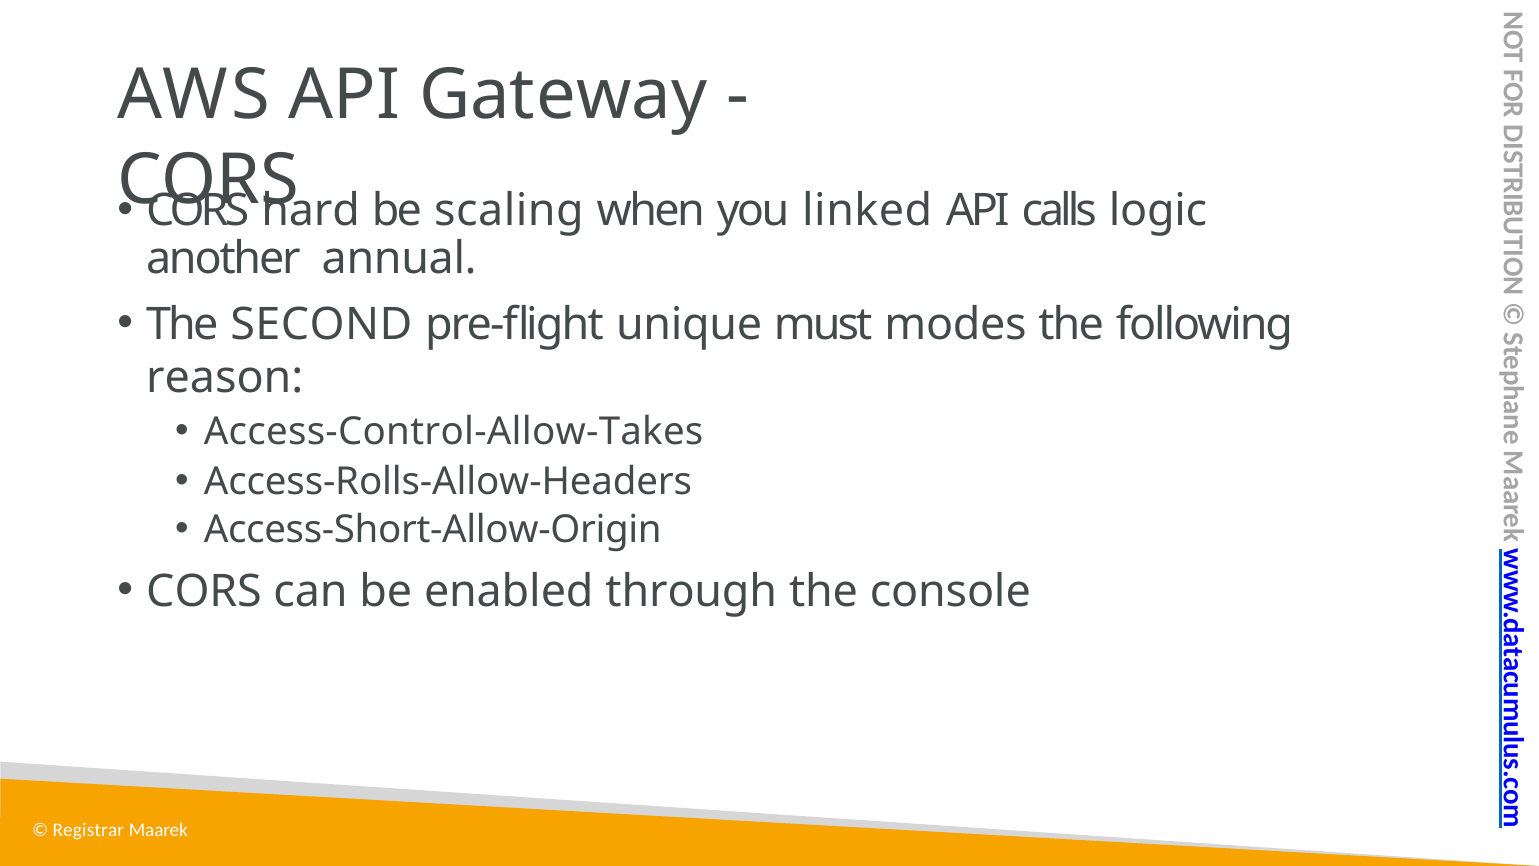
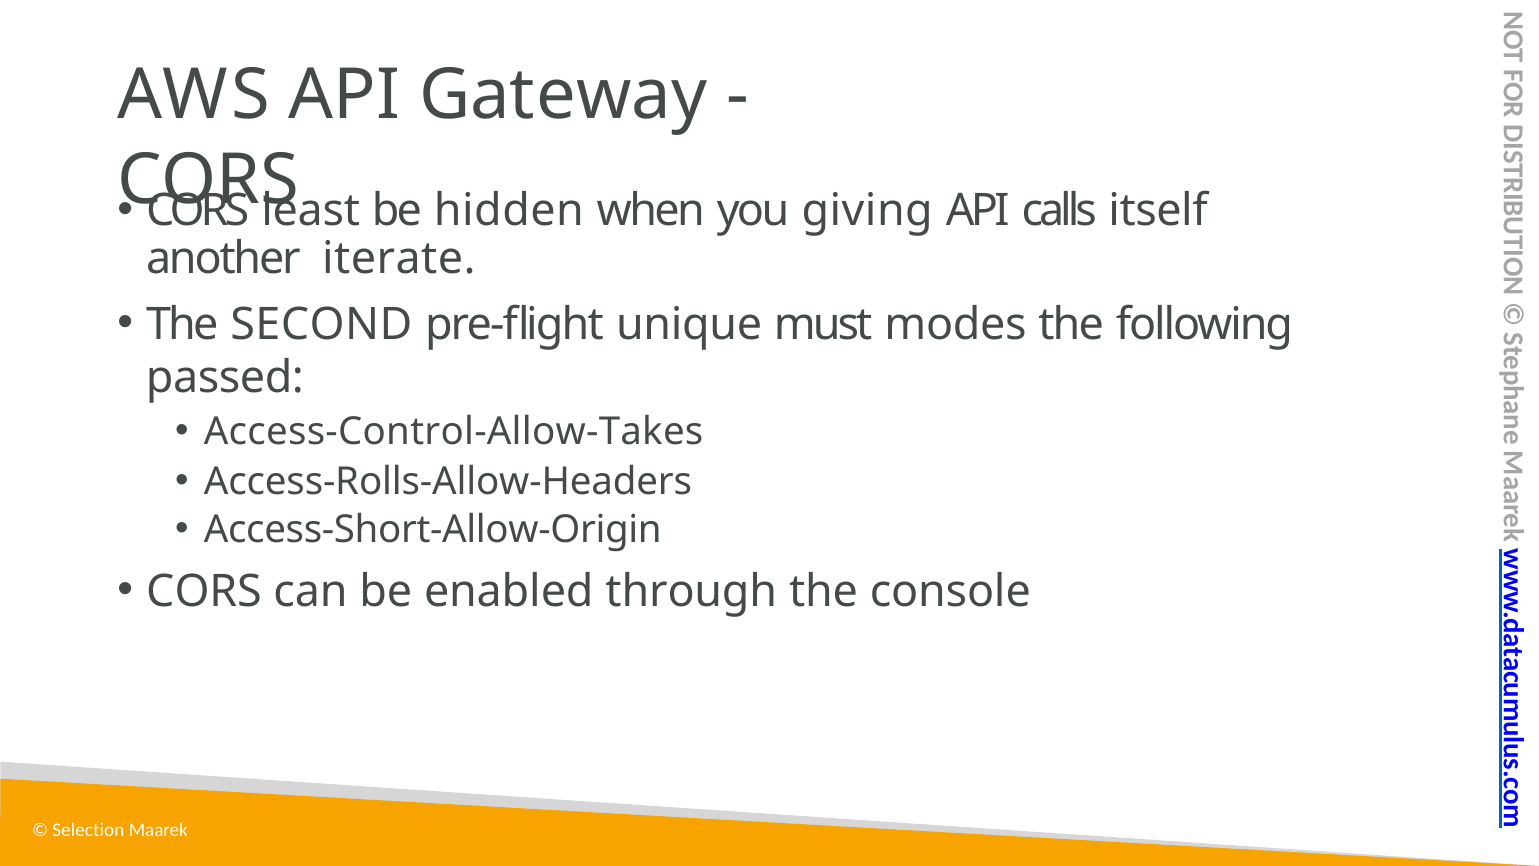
hard: hard -> least (311, 211)
scaling: scaling -> hidden (509, 211)
linked: linked -> giving (867, 211)
logic: logic -> itself (1158, 211)
annual: annual -> iterate (399, 259)
reason: reason -> passed (225, 378)
Registrar: Registrar -> Selection (88, 830)
